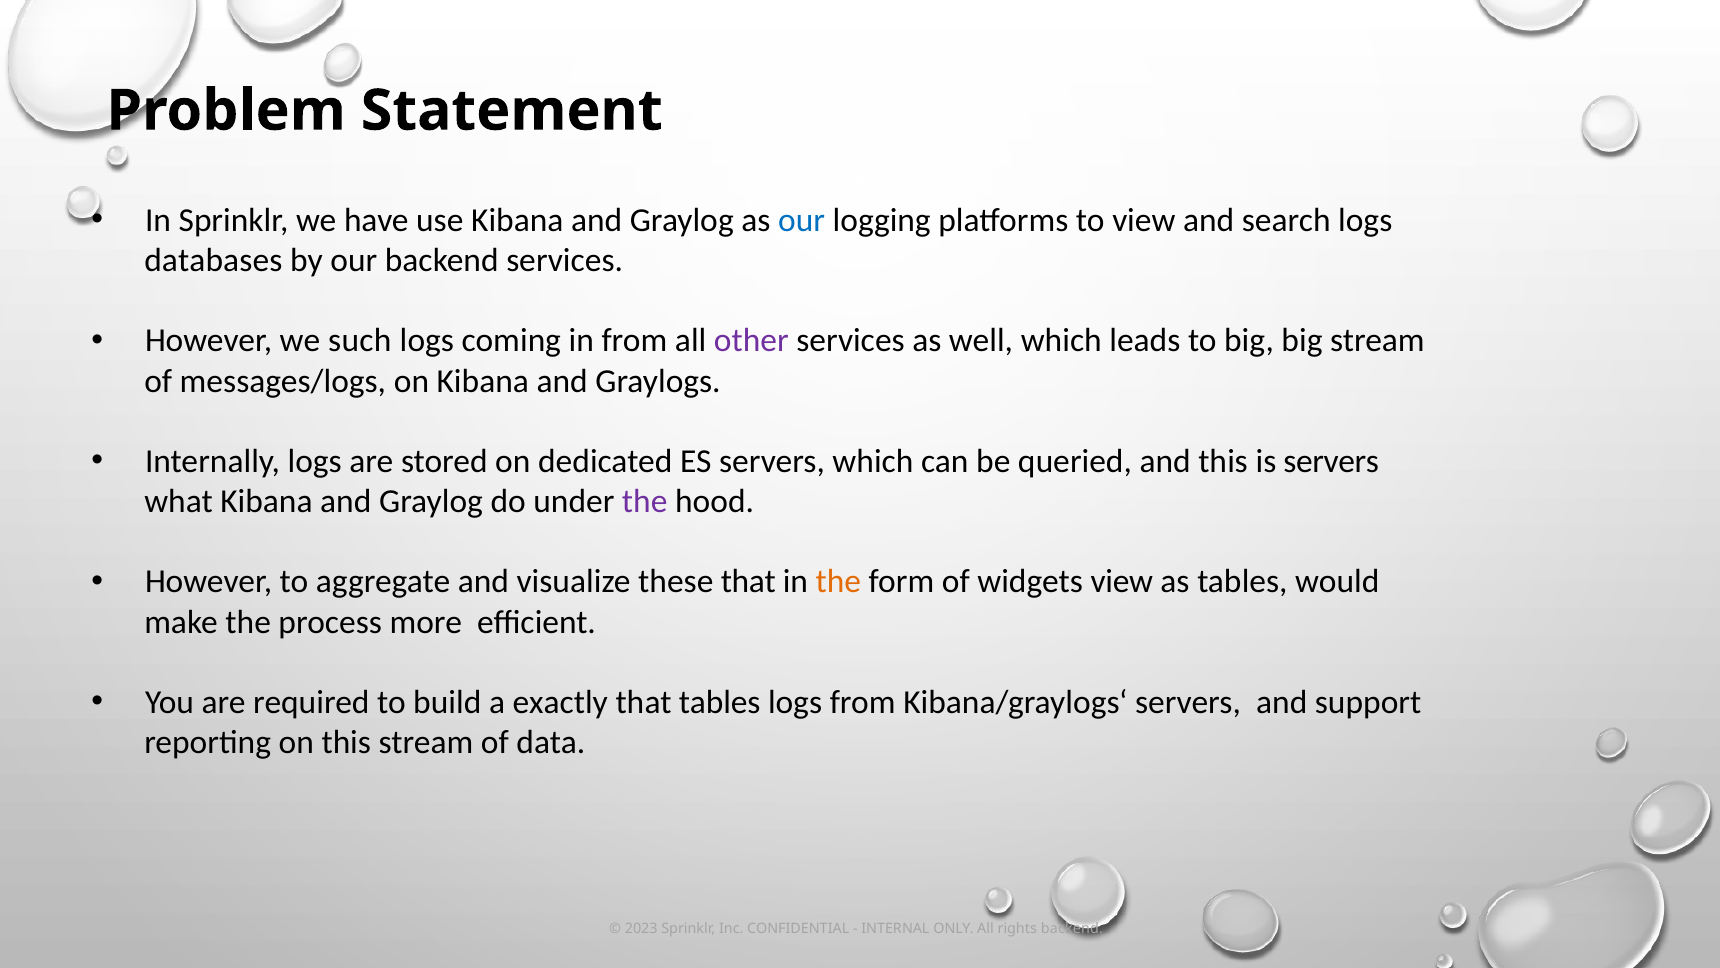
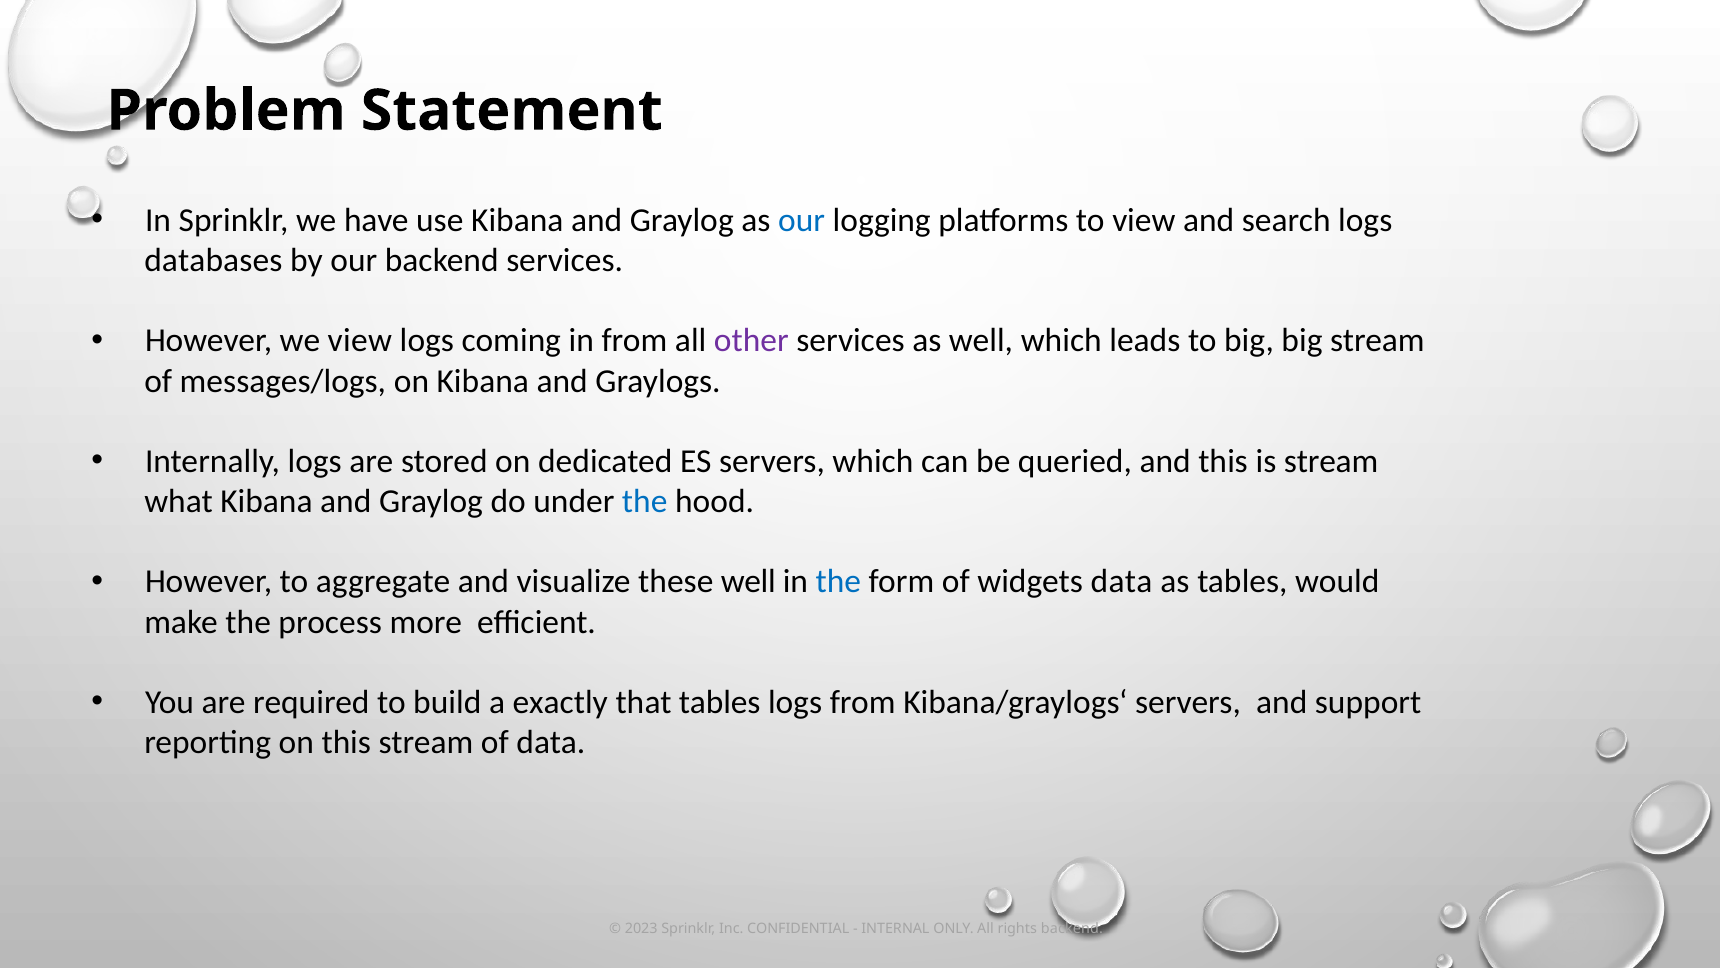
we such: such -> view (360, 341)
is servers: servers -> stream (1331, 461)
the colour: purple -> blue (645, 501)
these that: that -> well (748, 582)
the colour: orange -> blue (838, 582)
widgets view: view -> data (1122, 582)
